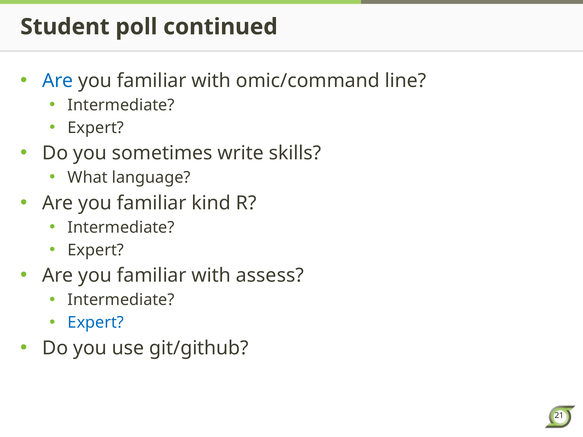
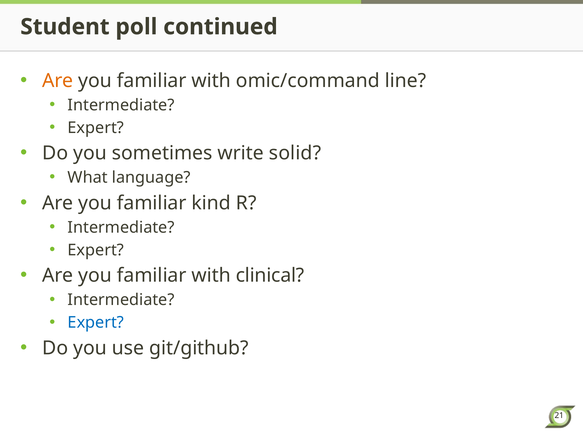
Are colour: blue -> orange (58, 81)
skills: skills -> solid (295, 153)
assess: assess -> clinical (270, 276)
